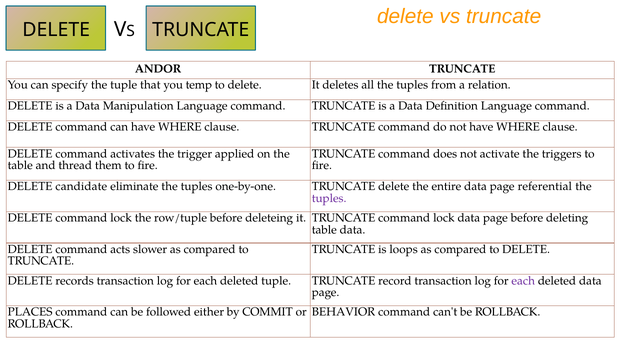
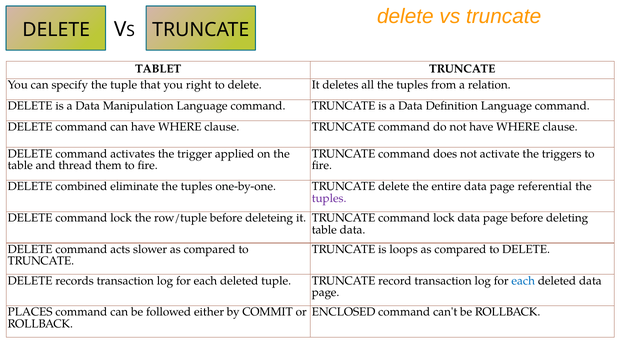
ANDOR: ANDOR -> TABLET (158, 69)
temp: temp -> right (199, 85)
candidate: candidate -> combined (81, 187)
each colour: purple -> blue (523, 281)
BEHAVIOR: BEHAVIOR -> ENCLOSED (344, 312)
